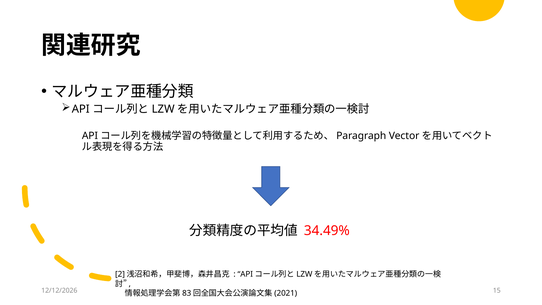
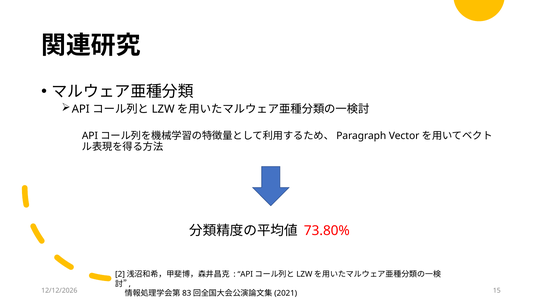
34.49%: 34.49% -> 73.80% (327, 231)
